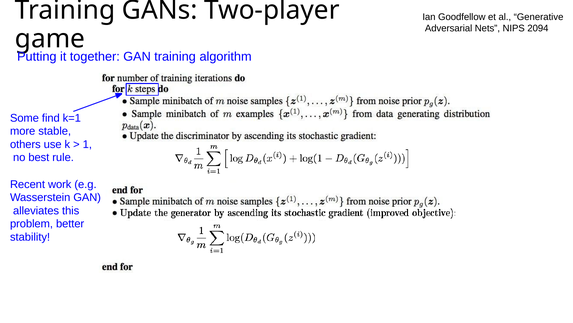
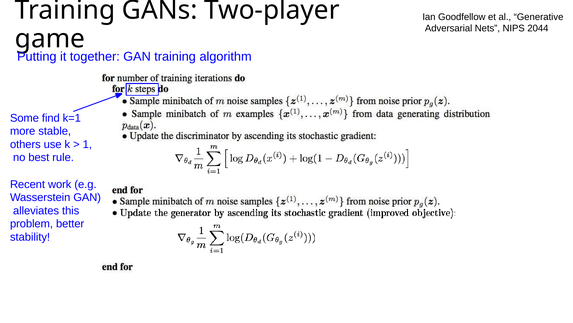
2094: 2094 -> 2044 (538, 28)
